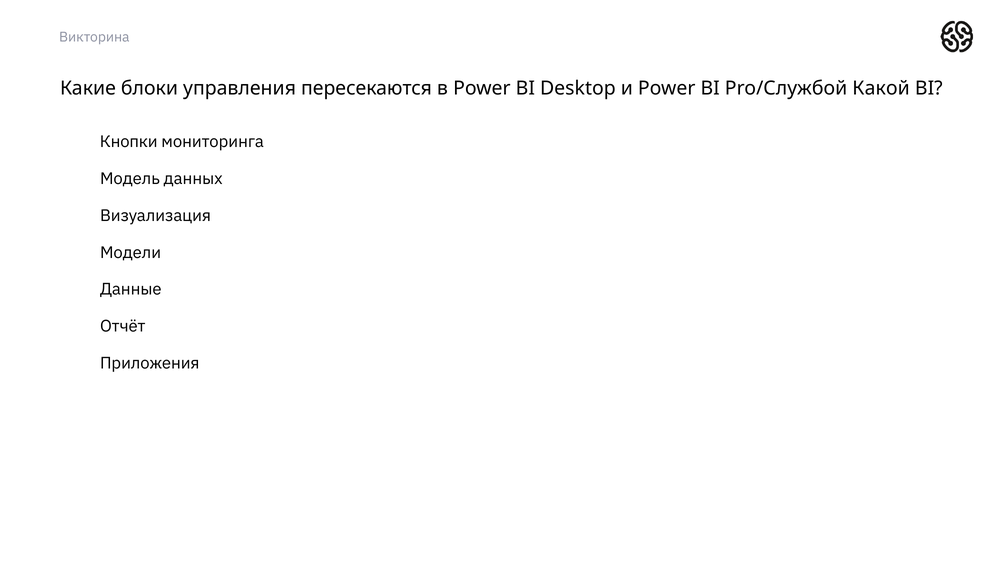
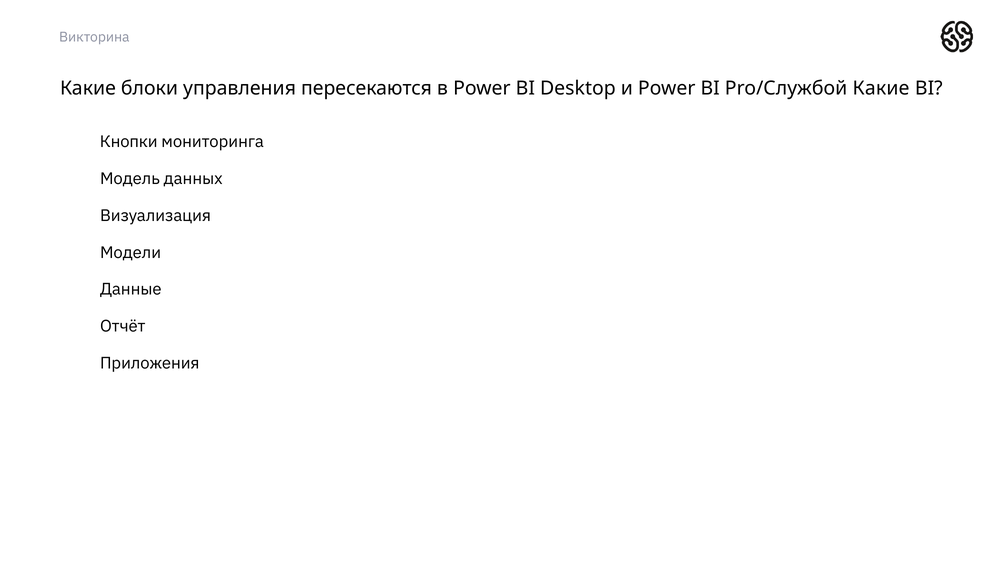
Pro/Службой Какой: Какой -> Какие (881, 88)
